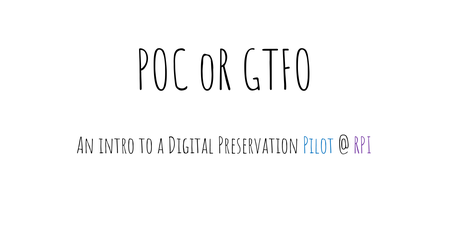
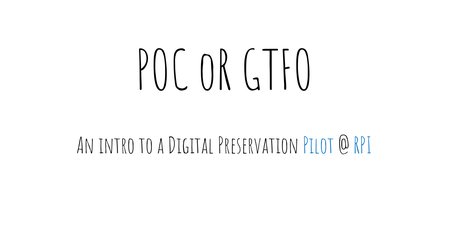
RPI colour: purple -> blue (363, 146)
